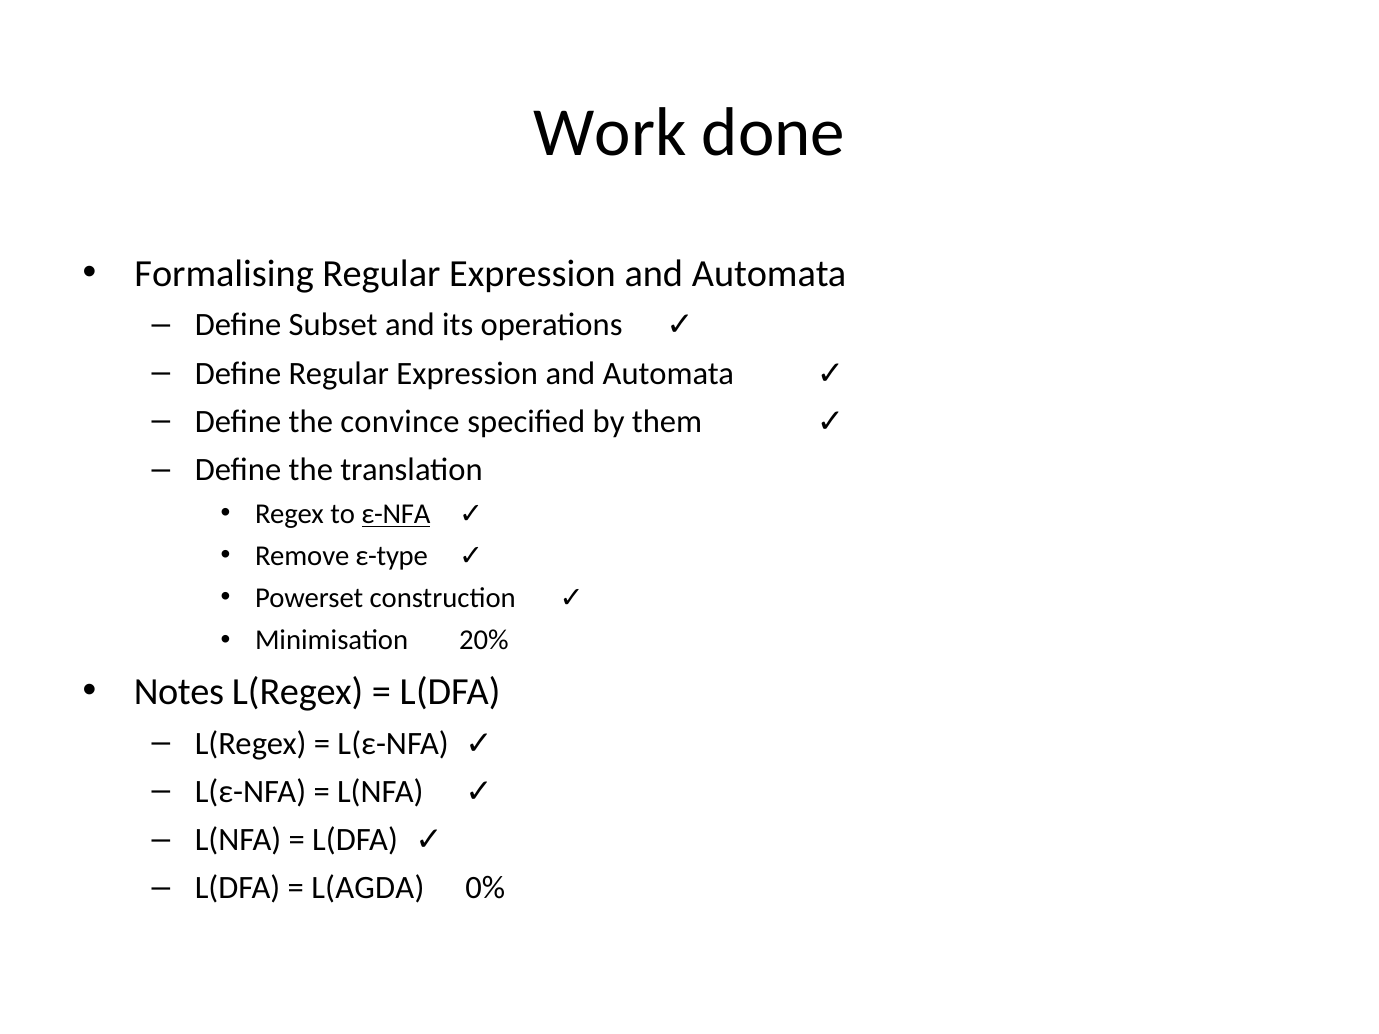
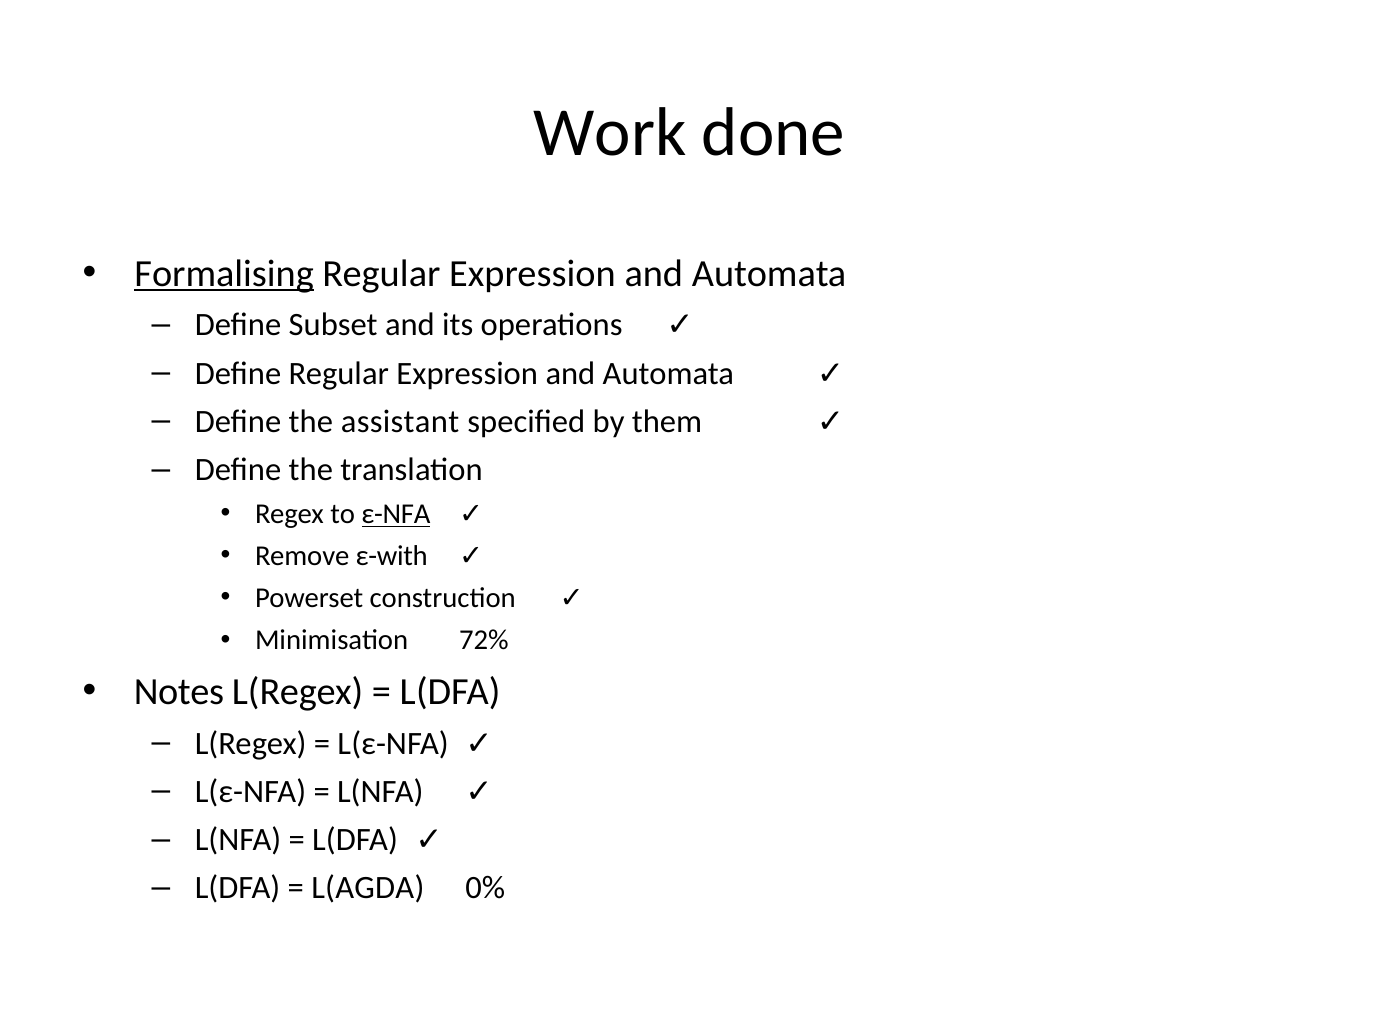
Formalising underline: none -> present (224, 274)
convince: convince -> assistant (400, 422)
ε-type: ε-type -> ε-with (392, 556)
20%: 20% -> 72% (484, 641)
